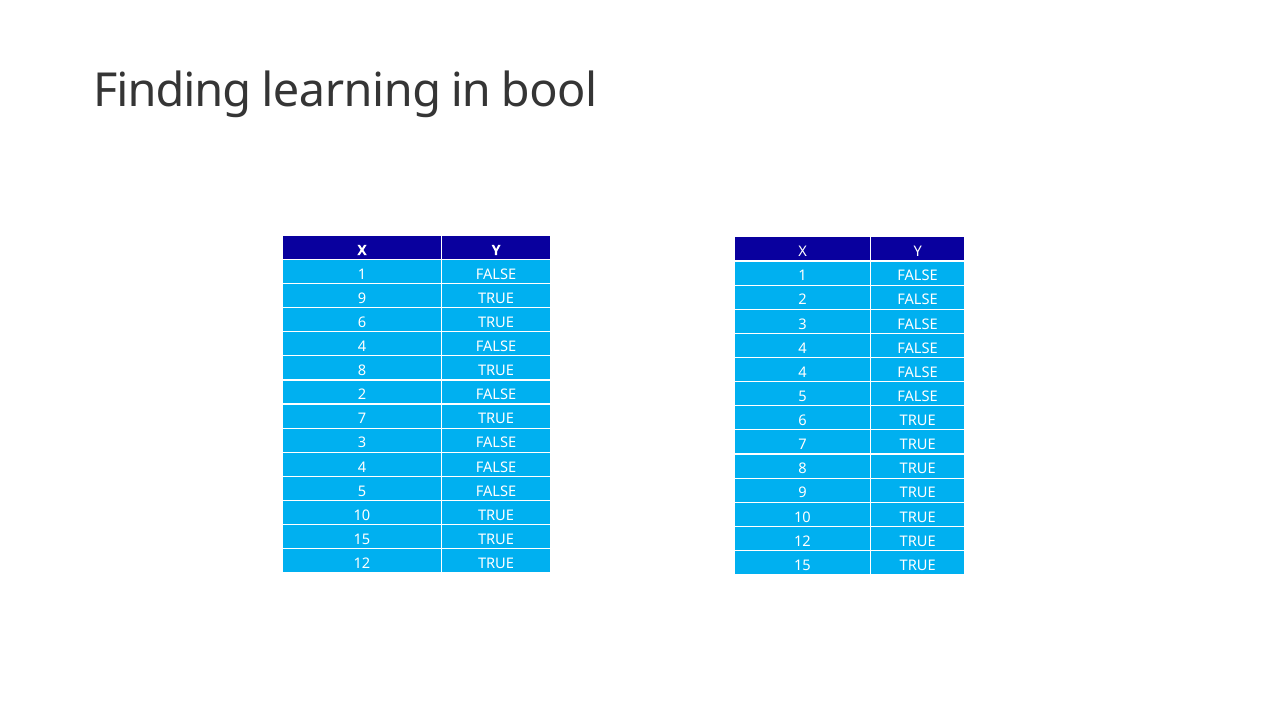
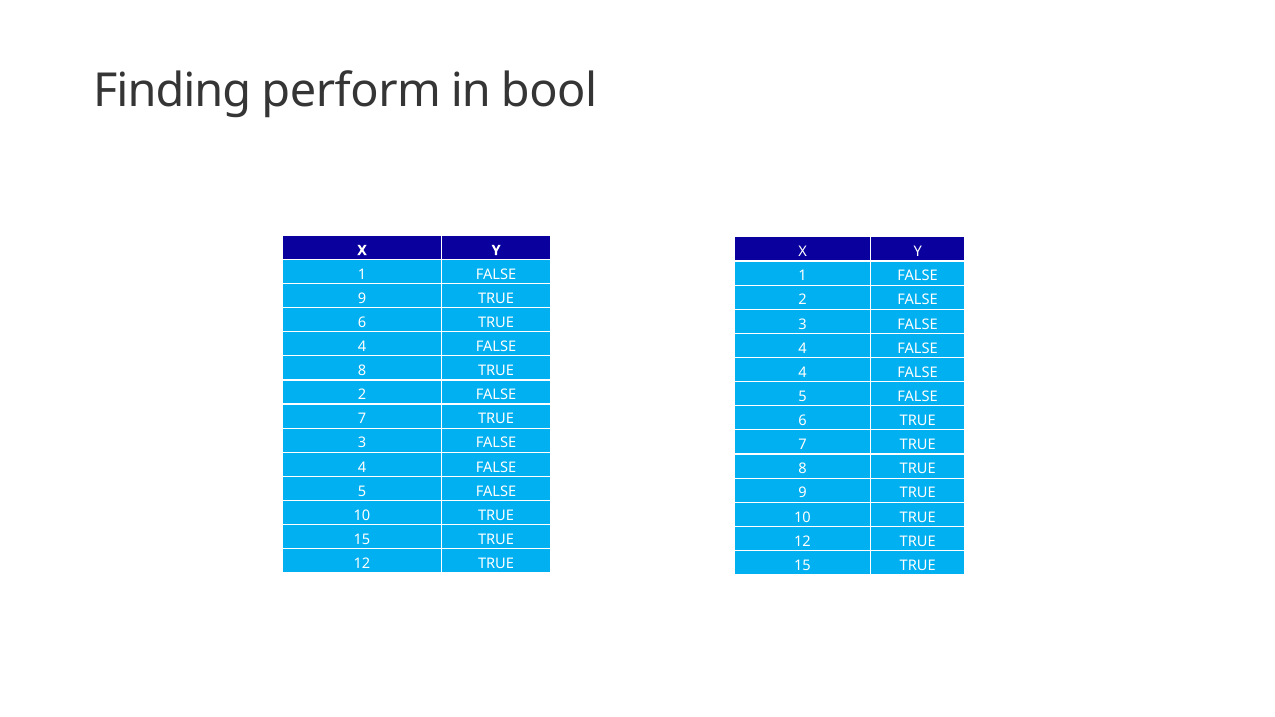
learning: learning -> perform (351, 91)
